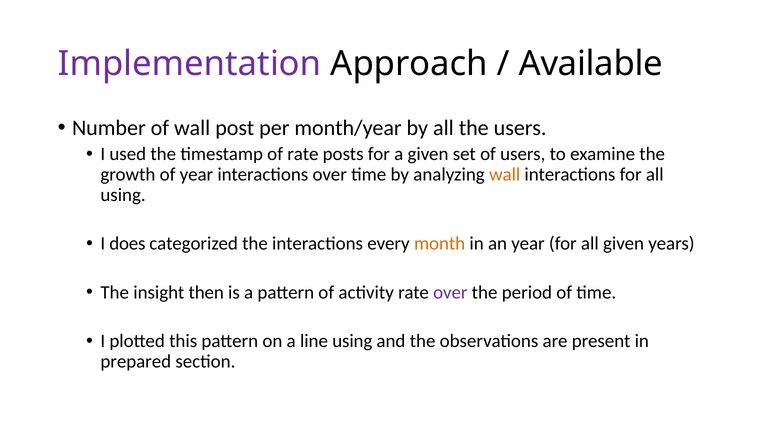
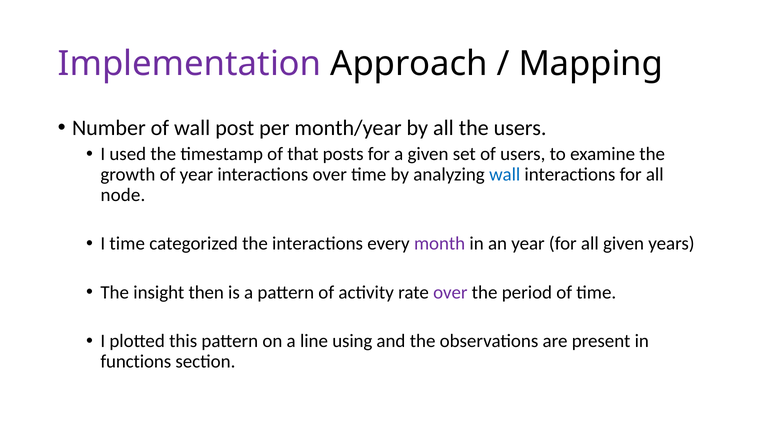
Available: Available -> Mapping (591, 64)
of rate: rate -> that (303, 154)
wall colour: orange -> blue (505, 175)
using: using -> node (123, 195)
I does: does -> time (127, 244)
month colour: orange -> purple (440, 244)
prepared: prepared -> functions (136, 362)
